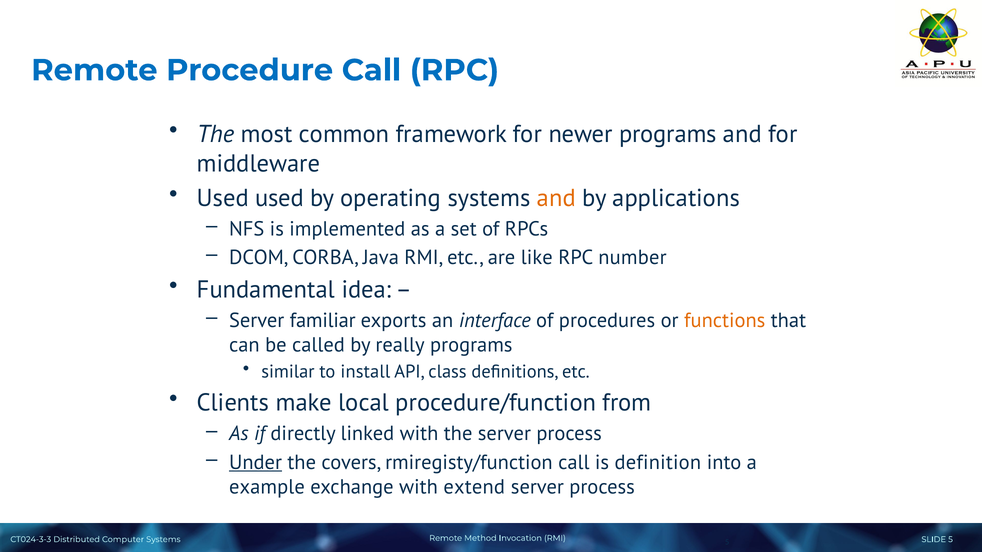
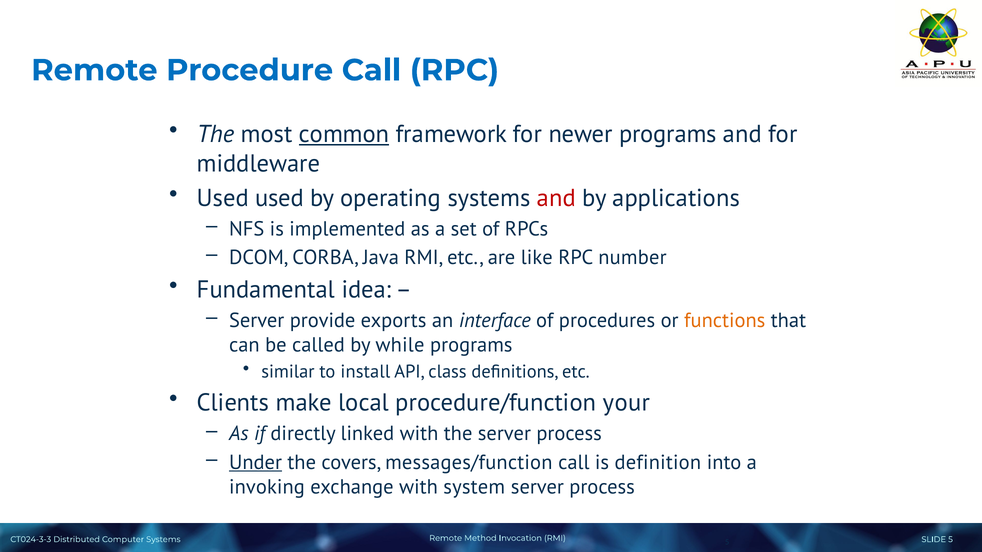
common underline: none -> present (344, 134)
and colour: orange -> red (556, 198)
familiar: familiar -> provide (323, 321)
really: really -> while (400, 345)
from: from -> your (626, 403)
rmiregisty/function: rmiregisty/function -> messages/function (469, 463)
example: example -> invoking (267, 487)
extend: extend -> system (474, 487)
